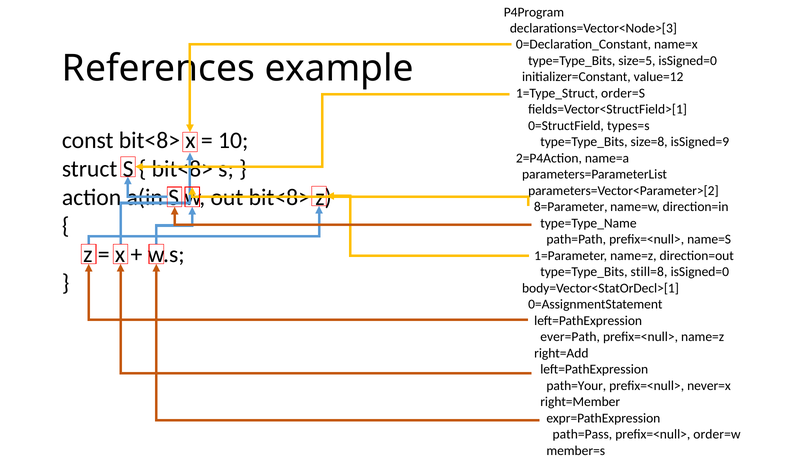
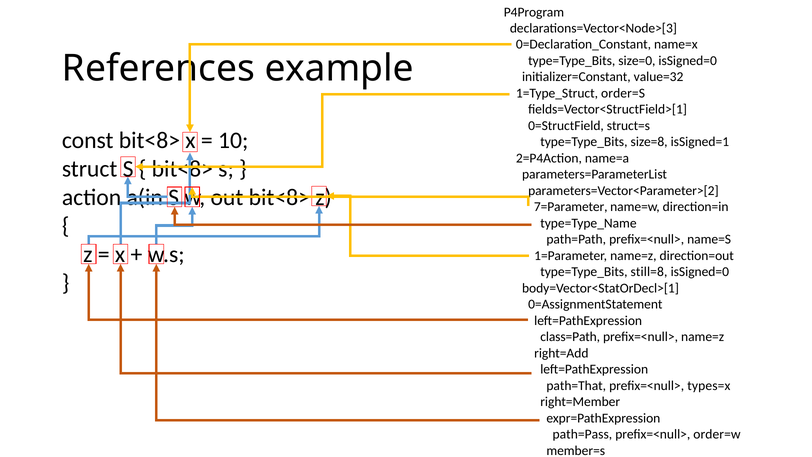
size=5: size=5 -> size=0 (637, 61)
value=12: value=12 -> value=32 (659, 77)
types=s: types=s -> struct=s (628, 126)
isSigned=9: isSigned=9 -> isSigned=1 (700, 142)
8=Parameter: 8=Parameter -> 7=Parameter (571, 207)
ever=Path: ever=Path -> class=Path (570, 337)
path=Your: path=Your -> path=That (576, 385)
never=x: never=x -> types=x (709, 385)
